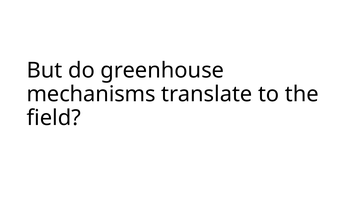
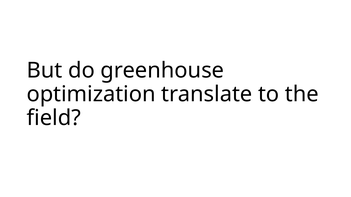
mechanisms: mechanisms -> optimization (91, 94)
